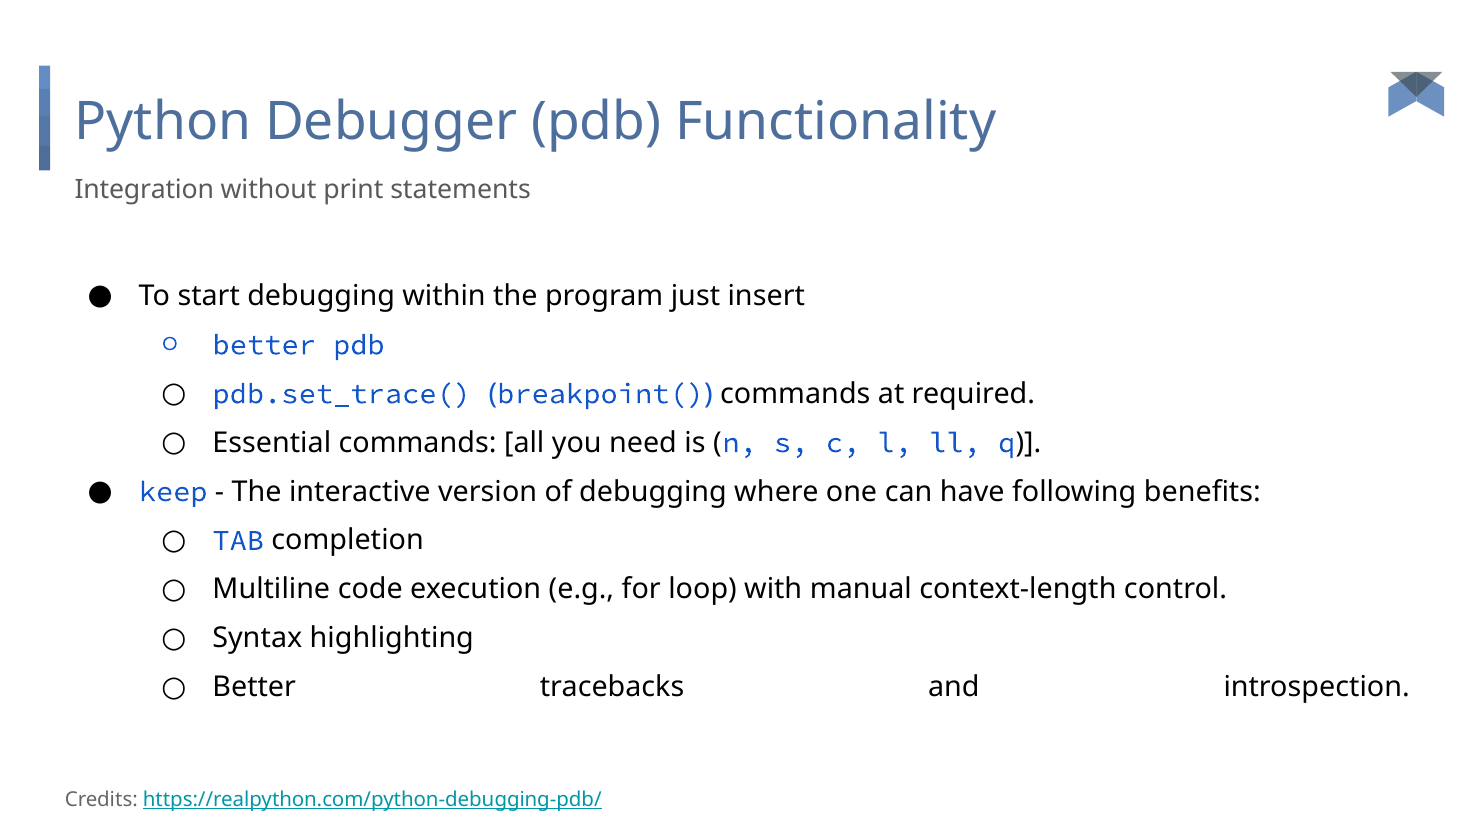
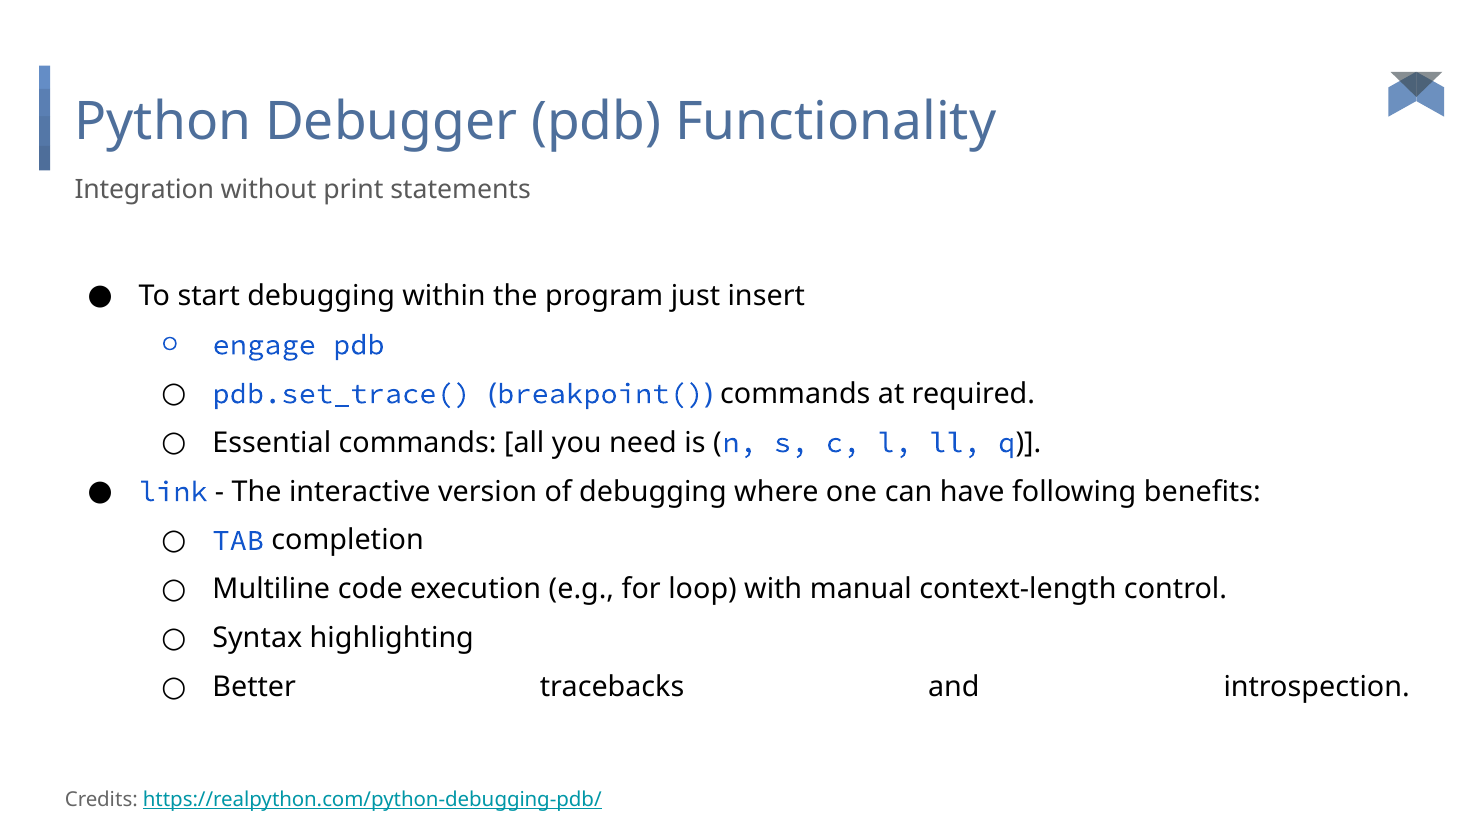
better: better -> engage (264, 345)
keep: keep -> link (173, 491)
